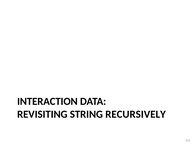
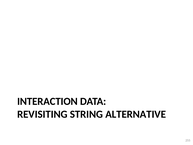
RECURSIVELY: RECURSIVELY -> ALTERNATIVE (136, 114)
